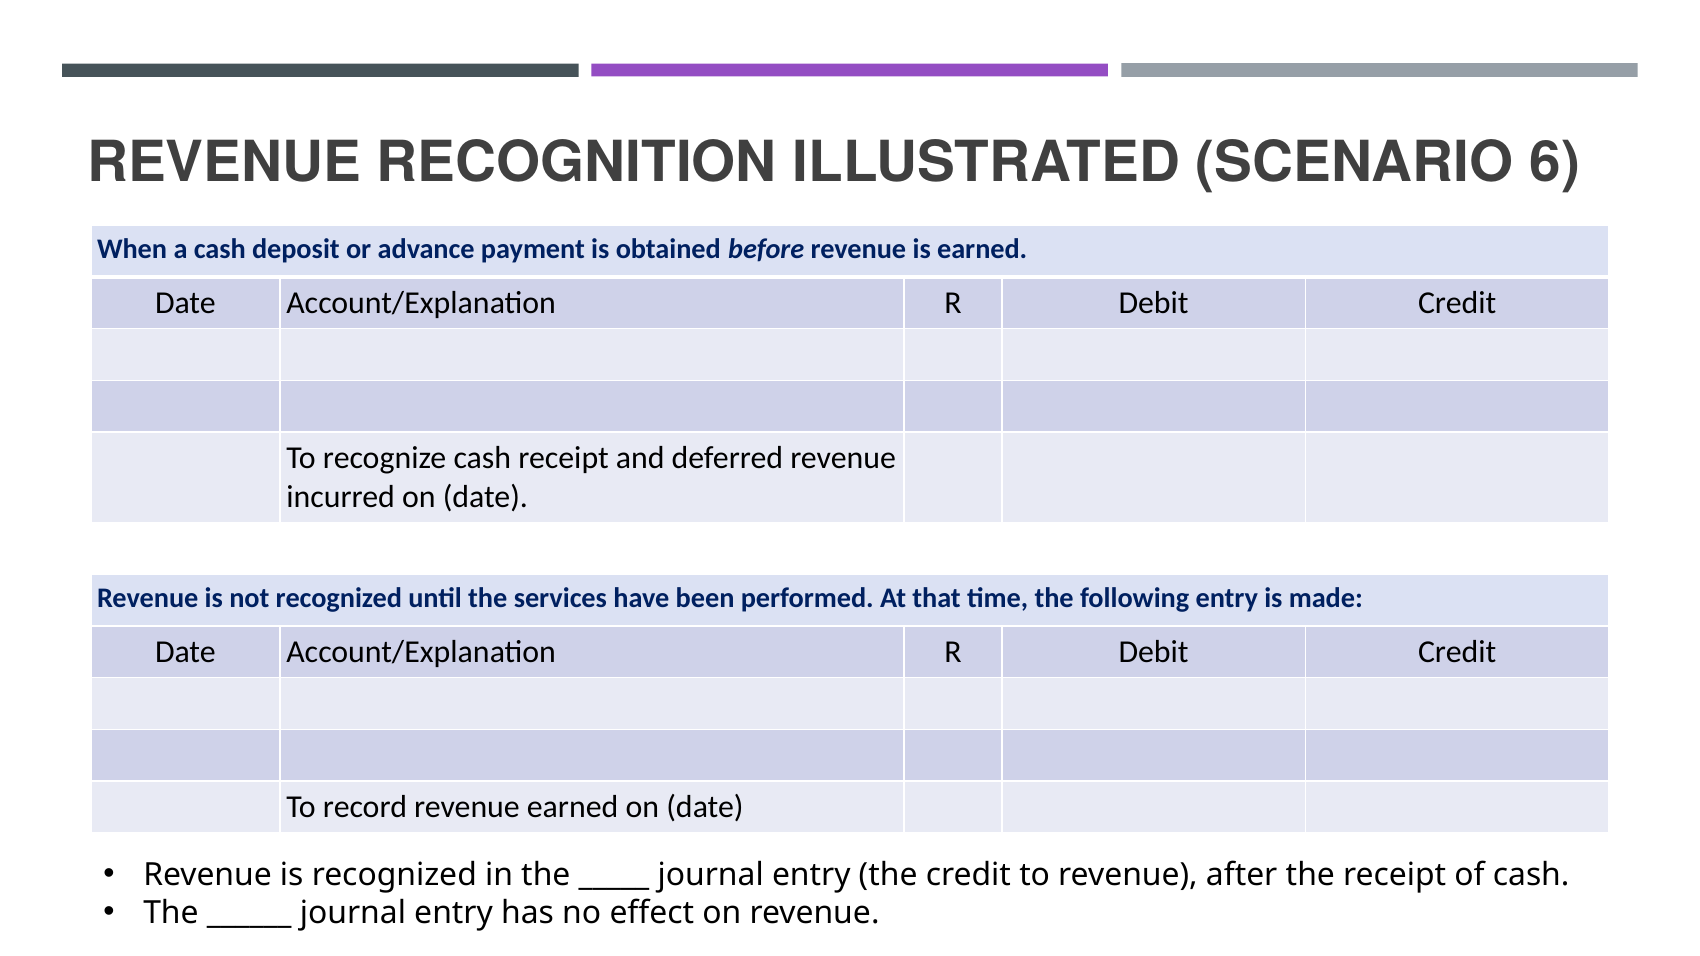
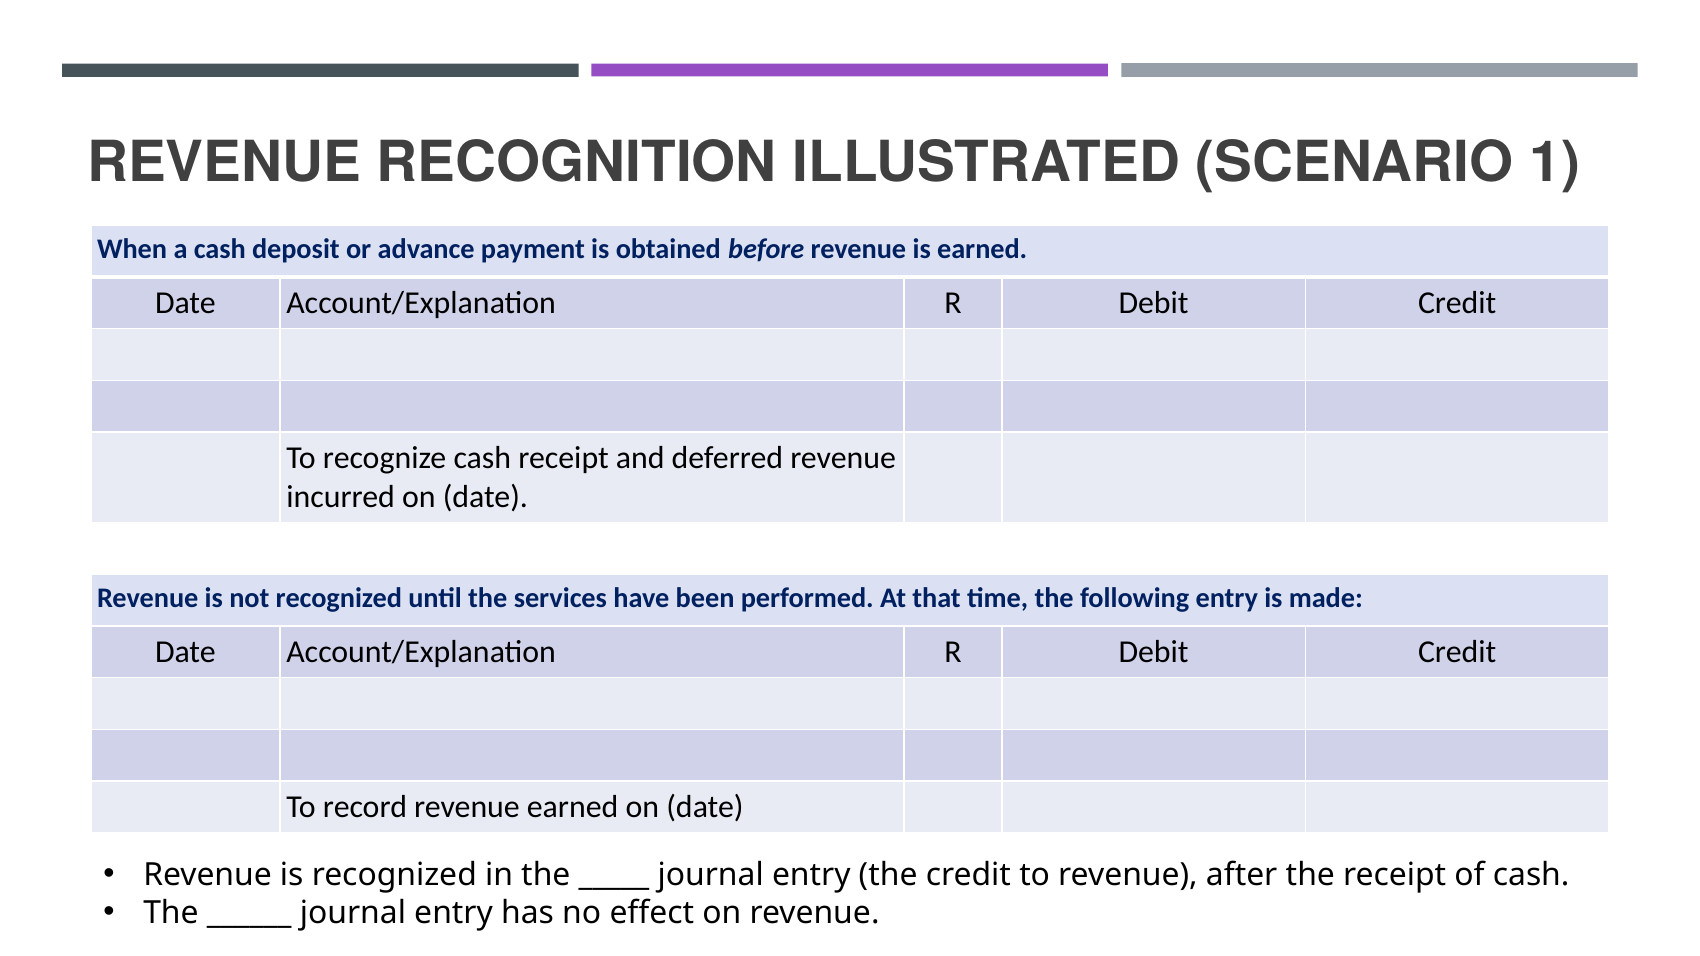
6: 6 -> 1 (1555, 163)
